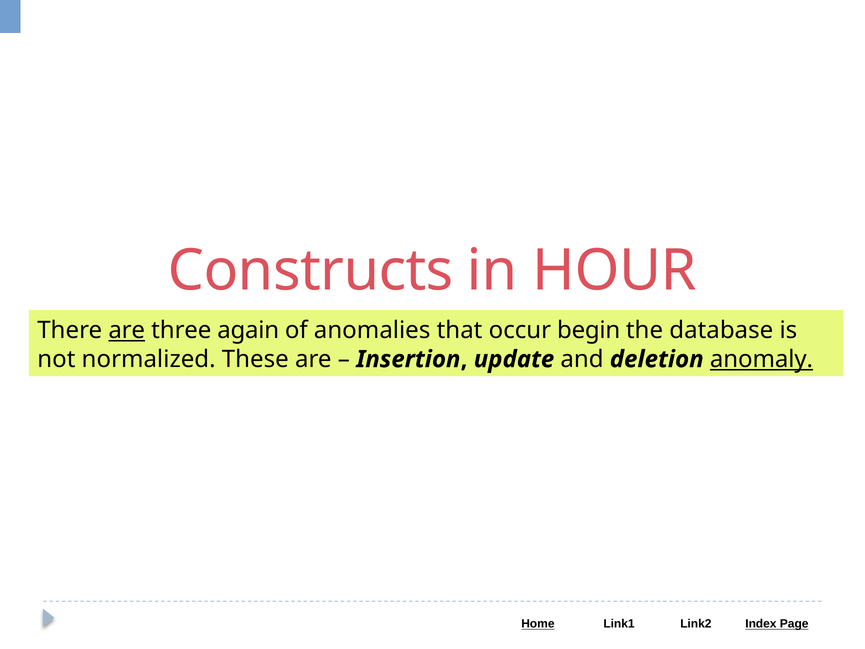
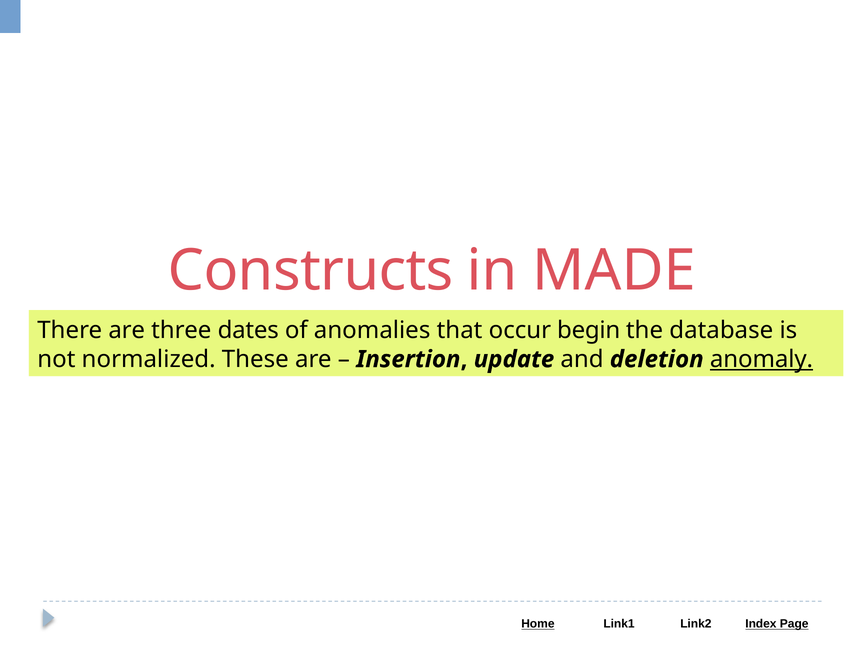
HOUR: HOUR -> MADE (614, 270)
are underline: present -> none (127, 330)
again: again -> dates (248, 330)
